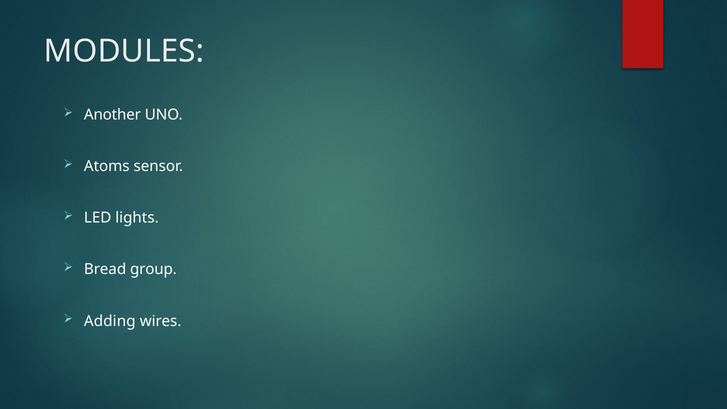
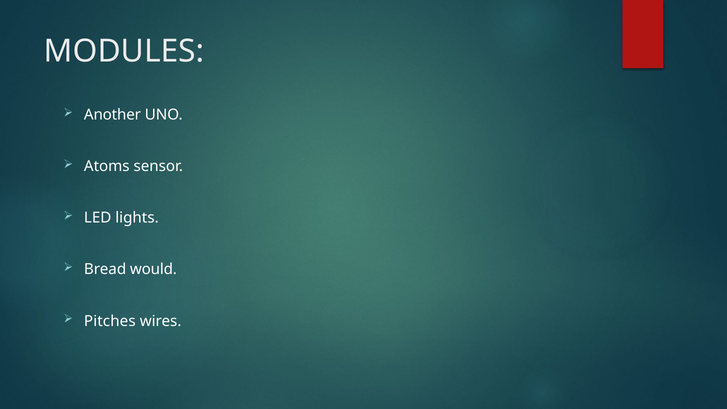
group: group -> would (153, 269)
Adding: Adding -> Pitches (110, 321)
